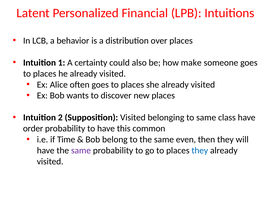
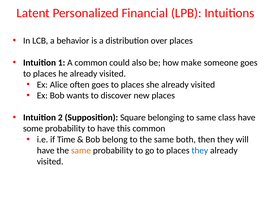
A certainty: certainty -> common (91, 63)
Supposition Visited: Visited -> Square (133, 118)
order: order -> some (33, 129)
even: even -> both (186, 140)
same colour: purple -> orange (81, 151)
